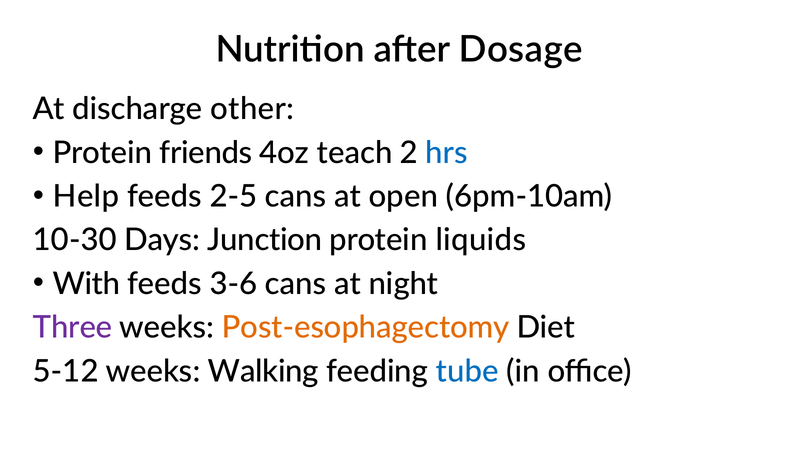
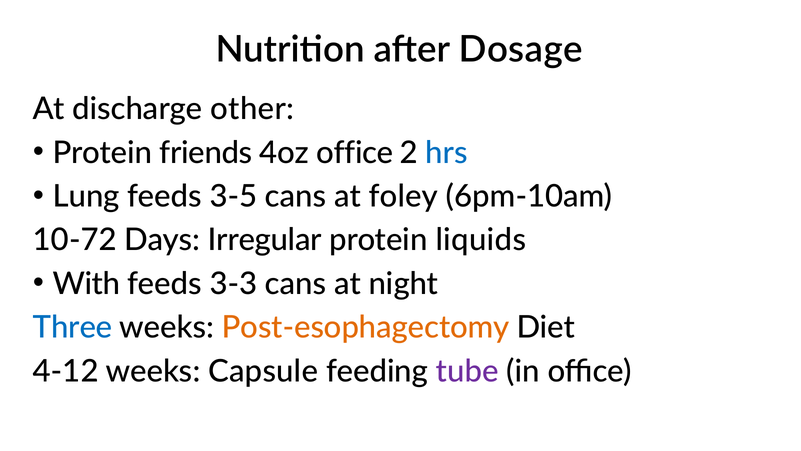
4oz teach: teach -> office (355, 153)
Help: Help -> Lung (86, 196)
2-5: 2-5 -> 3-5 (233, 196)
open: open -> foley (403, 196)
10-30: 10-30 -> 10-72 (75, 240)
Junction: Junction -> Irregular (265, 240)
3-6: 3-6 -> 3-3 (233, 284)
Three colour: purple -> blue (73, 327)
5-12: 5-12 -> 4-12 (66, 371)
Walking: Walking -> Capsule (263, 371)
tube colour: blue -> purple (467, 371)
